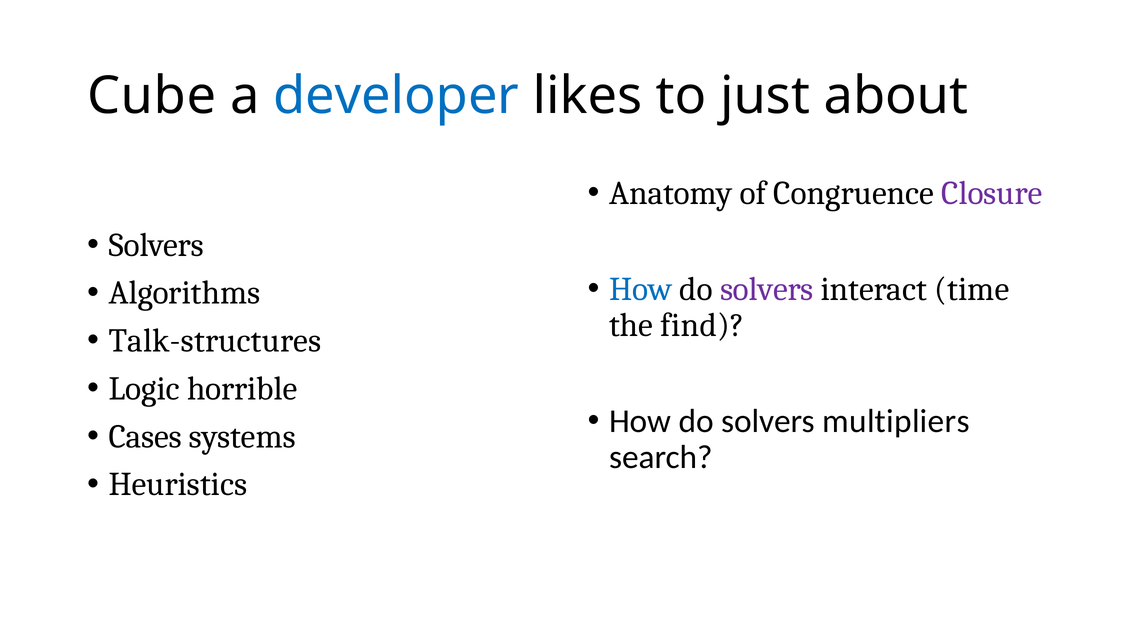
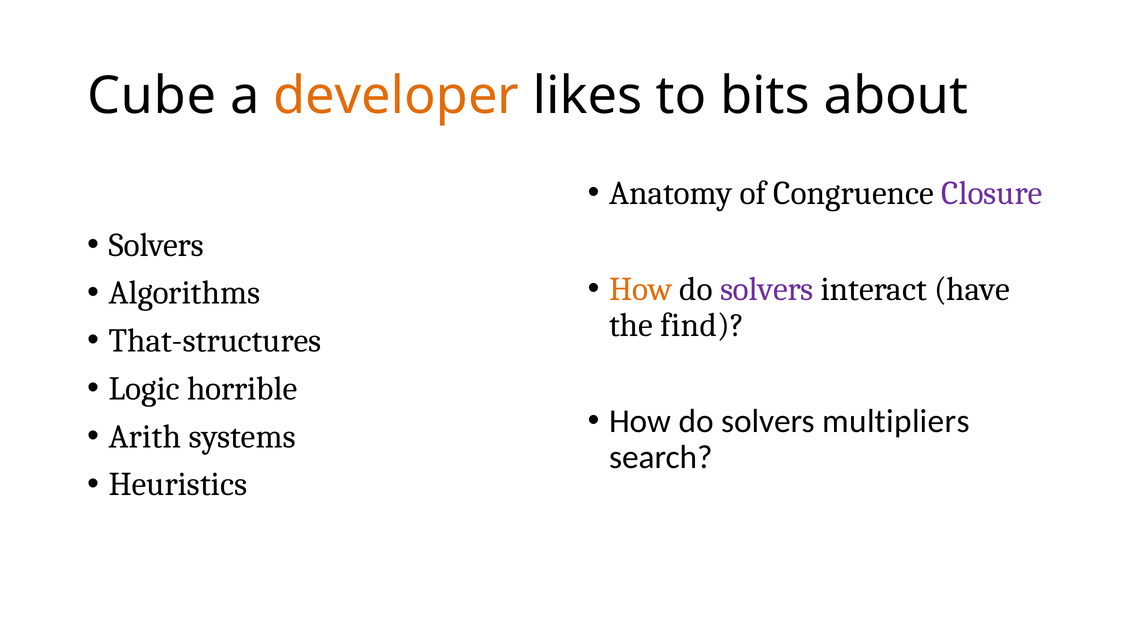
developer colour: blue -> orange (396, 96)
just: just -> bits (765, 96)
How colour: blue -> orange (641, 289)
time: time -> have (972, 289)
Talk-structures: Talk-structures -> That-structures (215, 341)
Cases: Cases -> Arith (145, 437)
